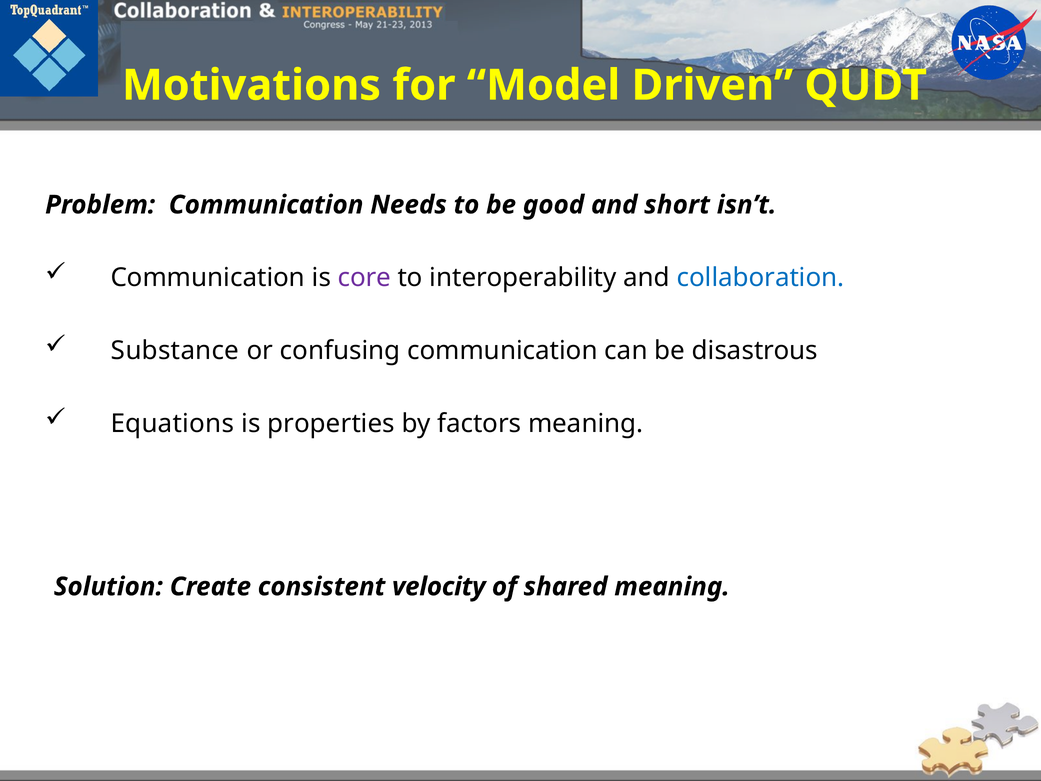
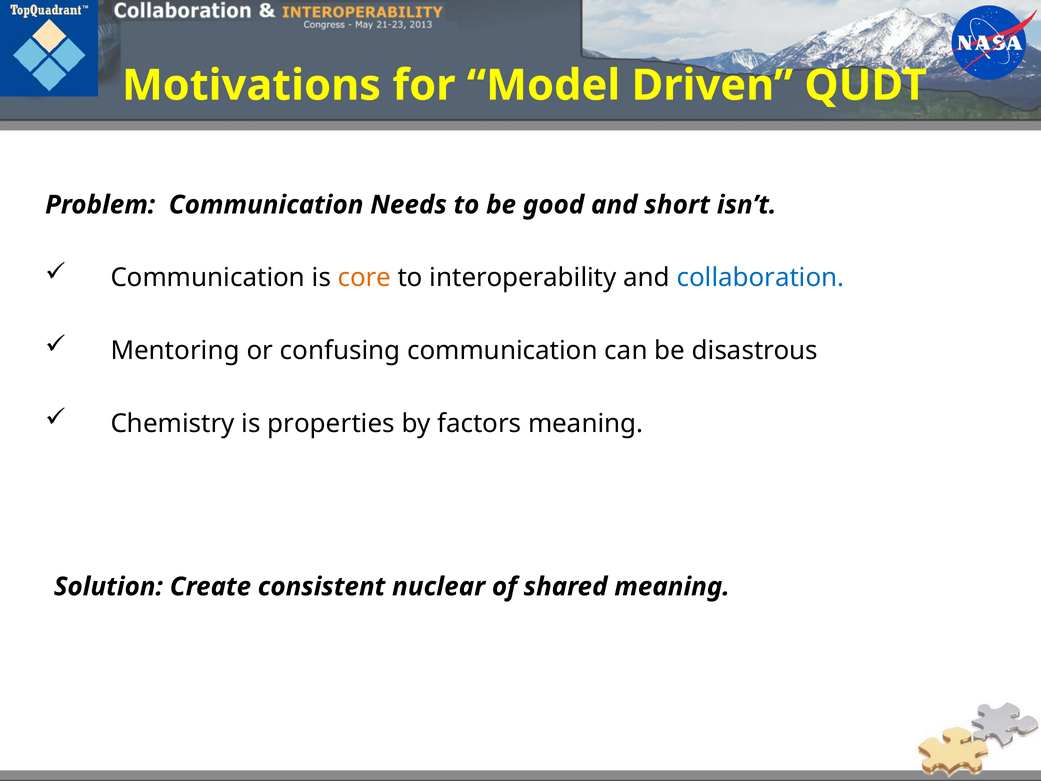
core colour: purple -> orange (364, 278)
Substance: Substance -> Mentoring (175, 351)
Equations: Equations -> Chemistry (173, 423)
velocity: velocity -> nuclear (439, 587)
